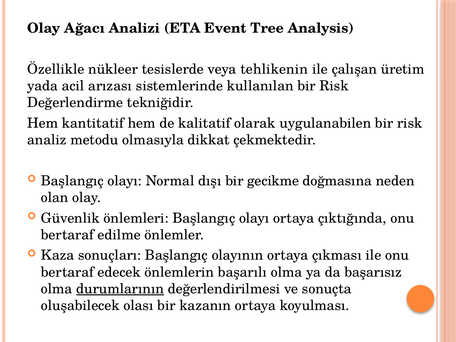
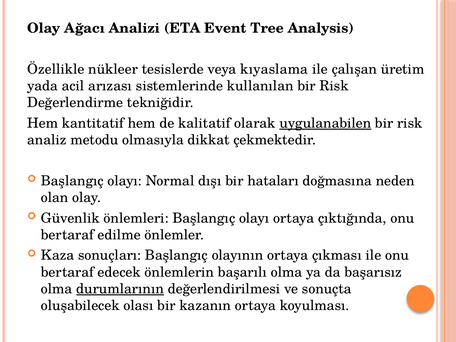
tehlikenin: tehlikenin -> kıyaslama (274, 69)
uygulanabilen underline: none -> present (325, 123)
gecikme: gecikme -> hataları (273, 181)
